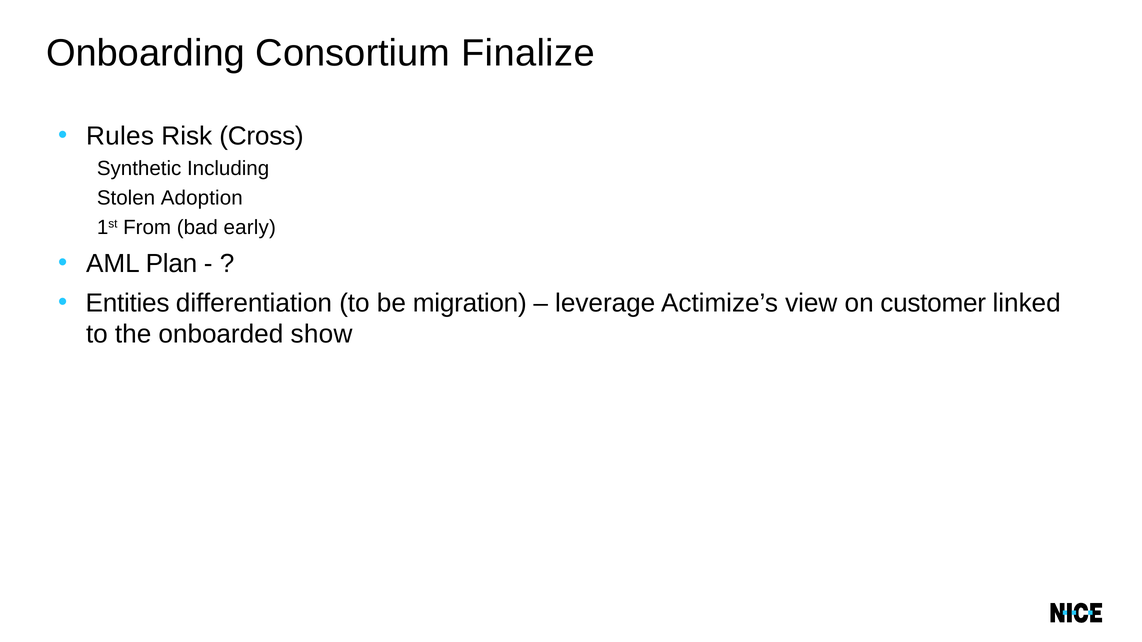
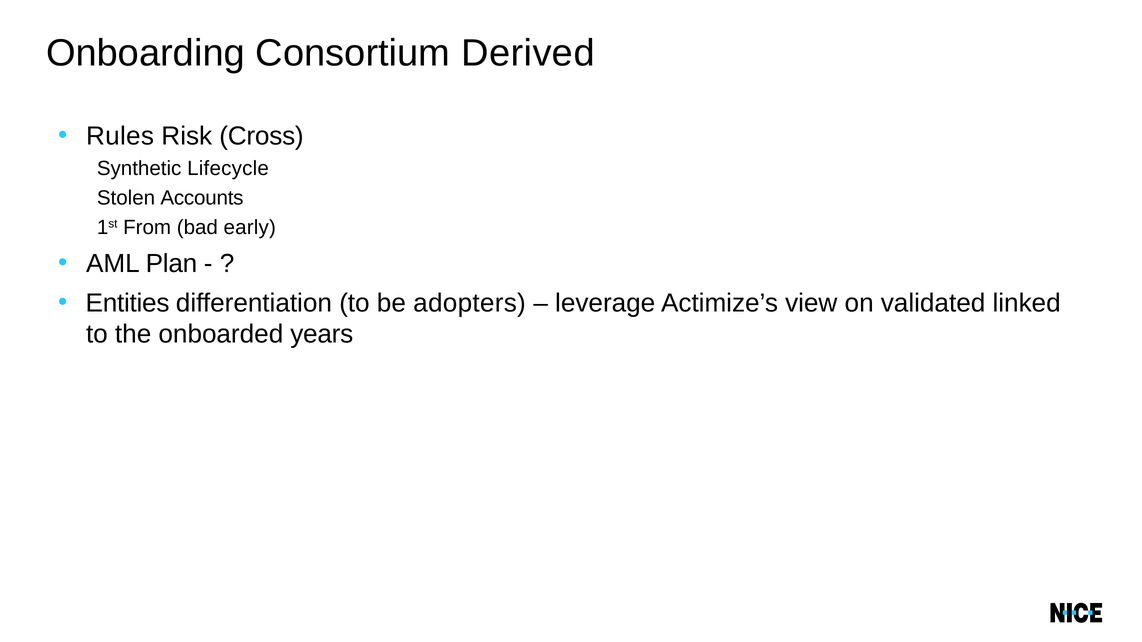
Finalize: Finalize -> Derived (528, 53)
Including: Including -> Lifecycle (228, 169)
Adoption: Adoption -> Accounts (202, 198)
migration: migration -> adopters (470, 303)
customer: customer -> validated (933, 303)
show: show -> years (322, 334)
